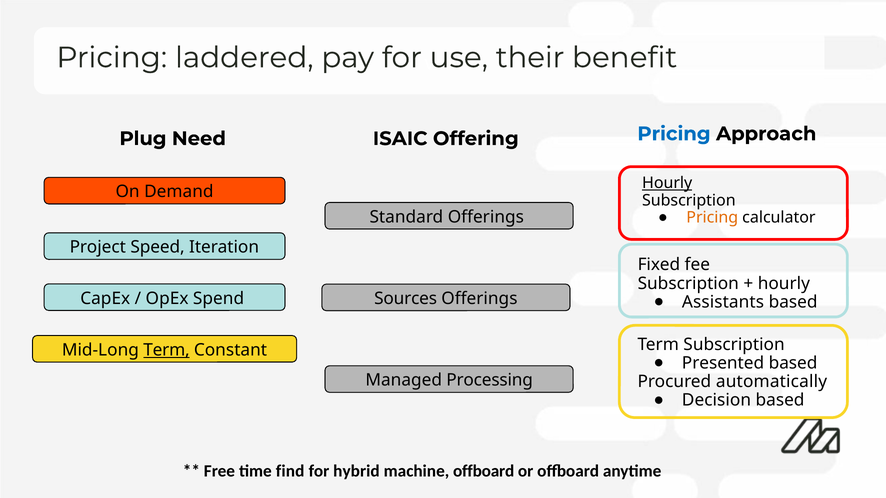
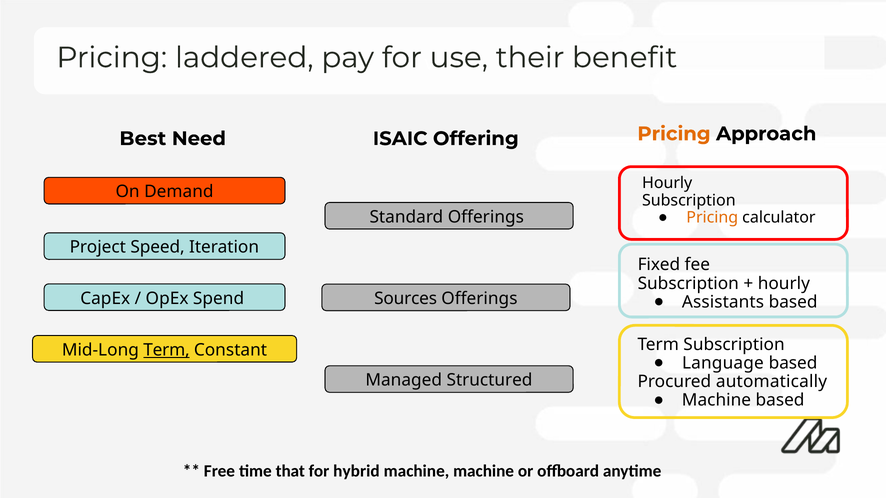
Pricing colour: blue -> orange (674, 134)
Plug: Plug -> Best (143, 139)
Hourly underline: present -> none (667, 183)
Presented: Presented -> Language (723, 363)
Processing: Processing -> Structured (490, 381)
Decision: Decision -> Machine (716, 400)
find: find -> that (290, 471)
machine offboard: offboard -> machine (484, 471)
